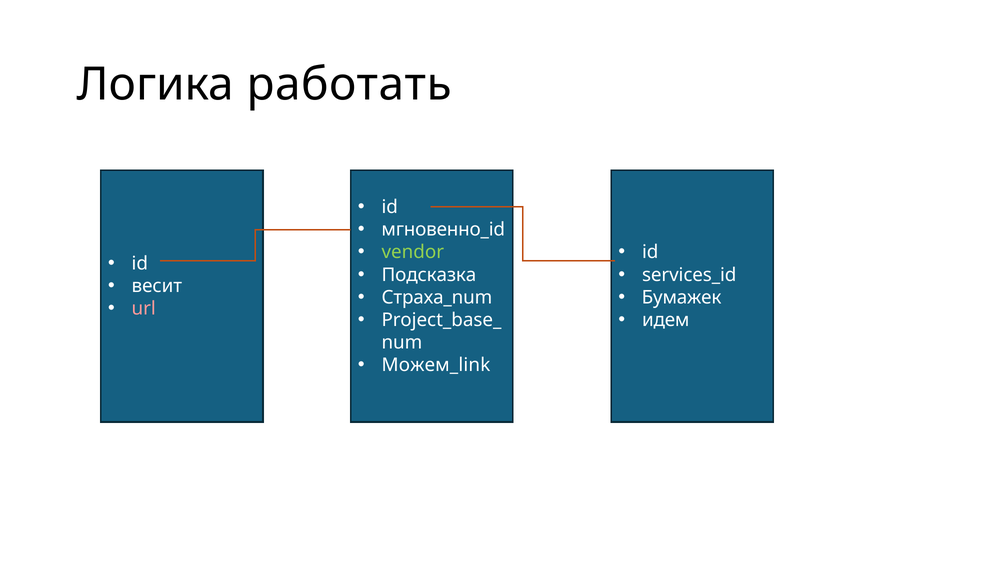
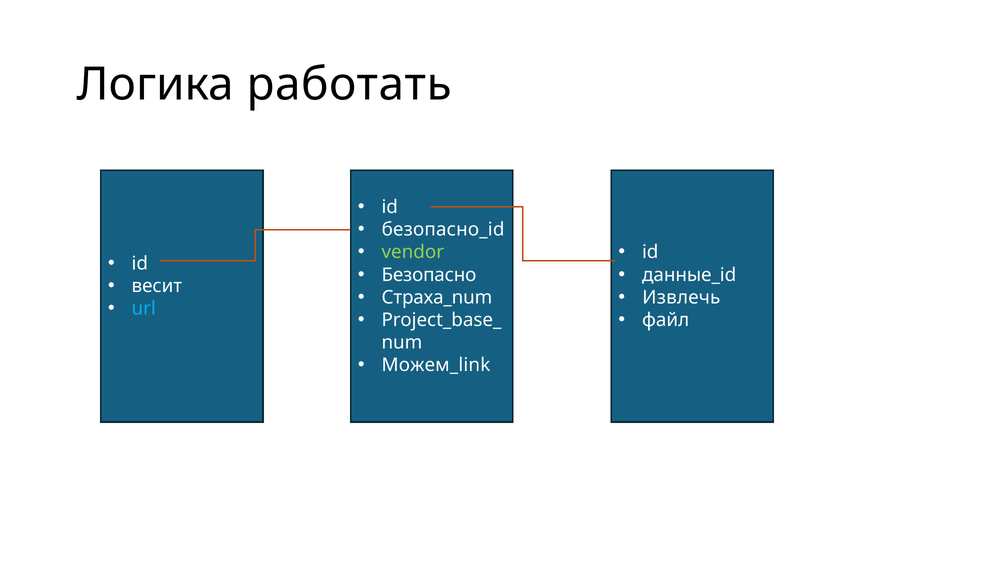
мгновенно_id: мгновенно_id -> безопасно_id (443, 230)
Подсказка: Подсказка -> Безопасно (429, 275)
services_id: services_id -> данные_id (689, 275)
Бумажек: Бумажек -> Извлечь (681, 298)
url colour: pink -> light blue (144, 309)
идем: идем -> файл (666, 320)
